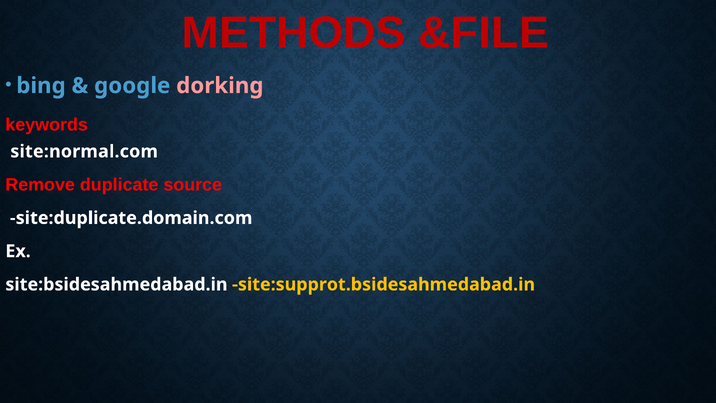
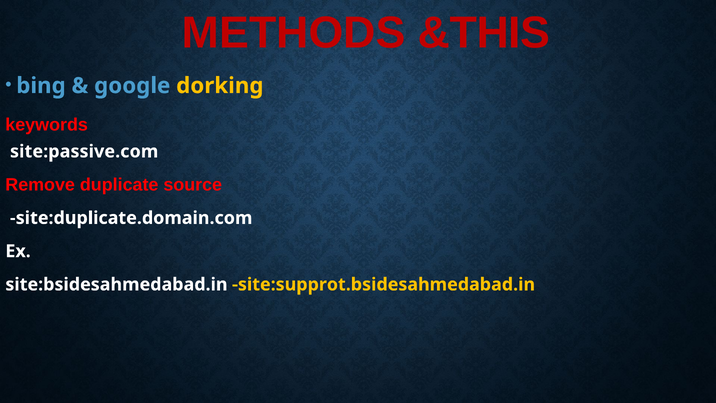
&FILE: &FILE -> &THIS (484, 33)
dorking colour: pink -> yellow (220, 86)
site:normal.com: site:normal.com -> site:passive.com (84, 151)
